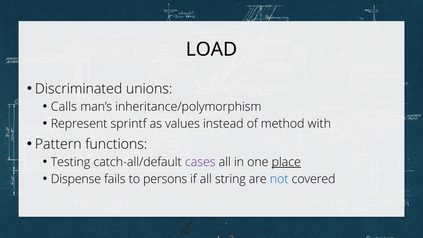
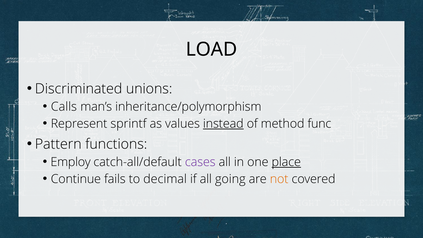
instead underline: none -> present (223, 124)
with: with -> func (319, 124)
Testing: Testing -> Employ (71, 162)
Dispense: Dispense -> Continue (76, 179)
persons: persons -> decimal (165, 179)
string: string -> going (230, 179)
not colour: blue -> orange (279, 179)
